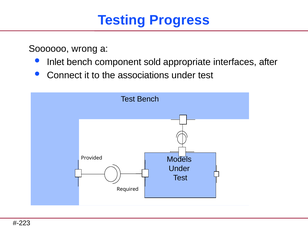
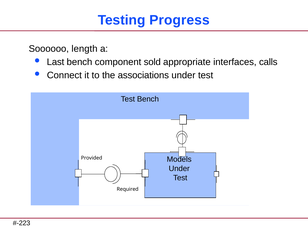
wrong: wrong -> length (84, 49)
Inlet: Inlet -> Last (56, 62)
after: after -> calls (268, 62)
